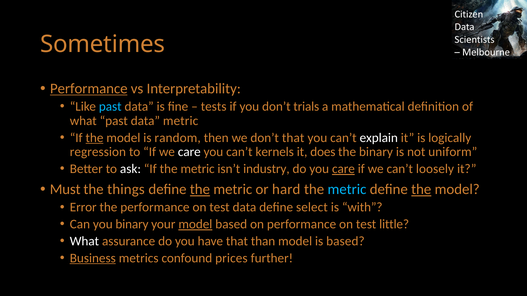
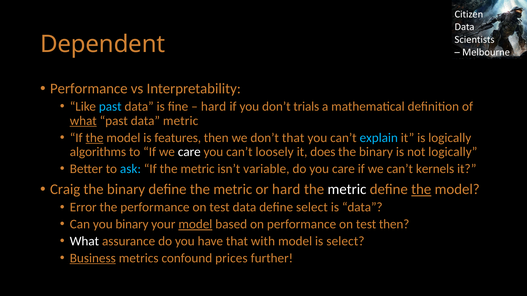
Sometimes: Sometimes -> Dependent (103, 44)
Performance underline: present -> none (89, 89)
tests: tests -> hard (214, 107)
what underline: none -> present (83, 121)
random: random -> features (178, 138)
explain colour: white -> light blue (379, 138)
regression: regression -> algorithms (98, 152)
kernels: kernels -> loosely (275, 152)
not uniform: uniform -> logically (453, 152)
ask colour: white -> light blue (130, 169)
industry: industry -> variable (266, 169)
care underline: present -> none (343, 169)
loosely: loosely -> kernels (435, 169)
Must: Must -> Craig (65, 190)
things: things -> binary (126, 190)
the underline: present -> none (200, 190)
metric colour: light blue -> white (347, 190)
is with: with -> data (362, 208)
test little: little -> then (394, 225)
than: than -> with (263, 241)
is based: based -> select (345, 241)
